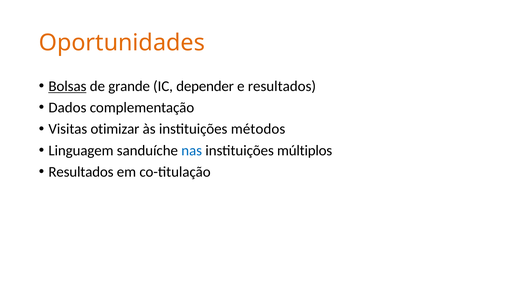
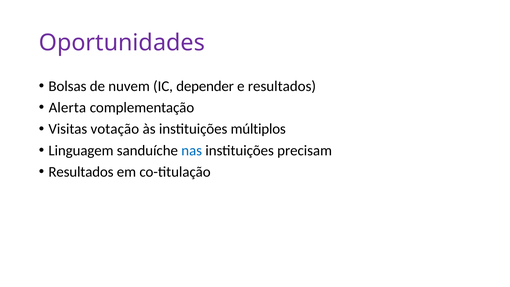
Oportunidades colour: orange -> purple (122, 43)
Bolsas underline: present -> none (67, 86)
grande: grande -> nuvem (129, 86)
Dados: Dados -> Alerta (67, 108)
otimizar: otimizar -> votação (115, 129)
métodos: métodos -> múltiplos (258, 129)
múltiplos: múltiplos -> precisam (305, 150)
